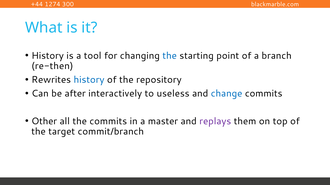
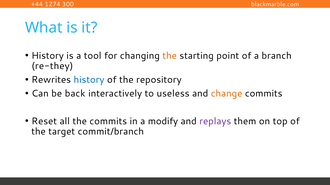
the colour: blue -> orange (170, 56)
re-then: re-then -> re-they (52, 66)
after: after -> back (75, 94)
change colour: blue -> orange (227, 94)
Other: Other -> Reset (44, 122)
master: master -> modify (163, 122)
